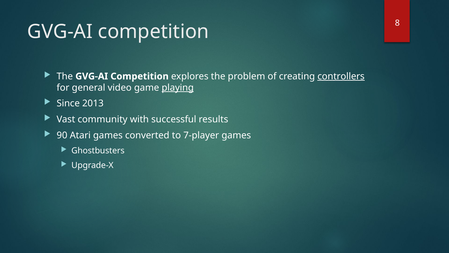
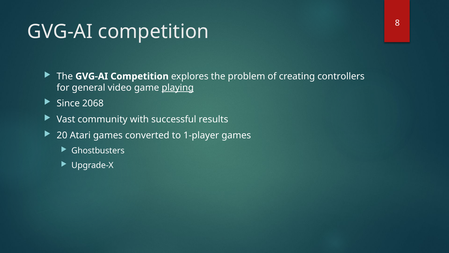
controllers underline: present -> none (341, 76)
2013: 2013 -> 2068 (93, 103)
90: 90 -> 20 (62, 135)
7-player: 7-player -> 1-player (201, 135)
